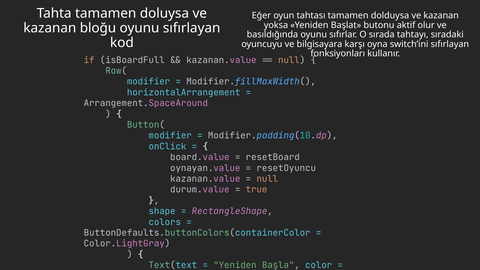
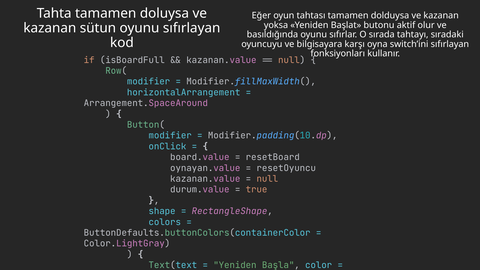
bloğu: bloğu -> sütun (98, 28)
